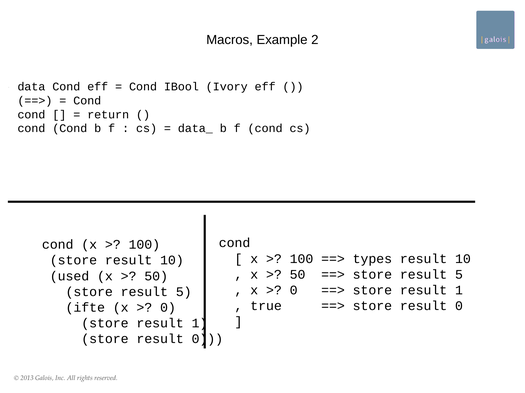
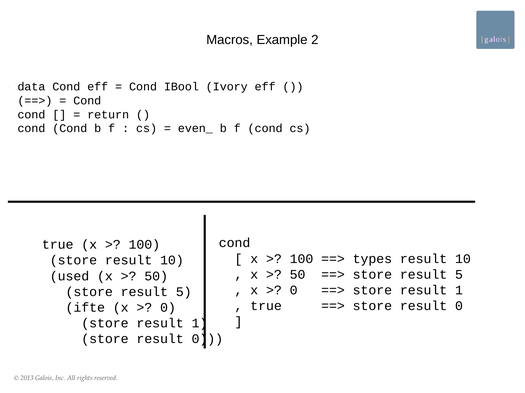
data_: data_ -> even_ (195, 129)
cond: cond -> true (58, 245)
